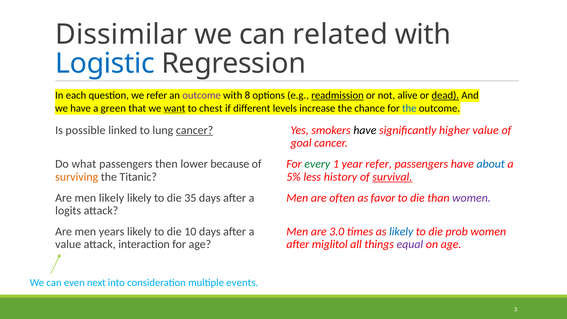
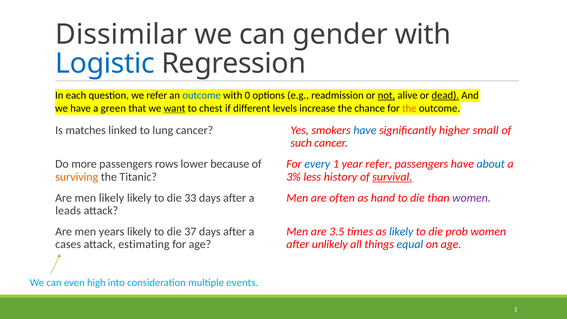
related: related -> gender (340, 35)
outcome colour: purple -> blue (202, 95)
8: 8 -> 0 (247, 95)
readmission underline: present -> none (337, 95)
not underline: none -> present (386, 95)
the colour: blue -> orange (409, 108)
possible: possible -> matches (86, 130)
cancer underline: present -> none (195, 130)
have colour: black -> blue (365, 130)
higher value: value -> small (486, 130)
goal: goal -> such (301, 143)
what: what -> more (84, 164)
then: then -> rows (167, 164)
every colour: green -> blue (317, 164)
5%: 5% -> 3% (294, 177)
35: 35 -> 33 (190, 198)
favor: favor -> hand (383, 198)
logits: logits -> leads (68, 211)
10: 10 -> 37 (190, 232)
3.0: 3.0 -> 3.5 (337, 232)
value: value -> cases (68, 244)
interaction: interaction -> estimating (144, 244)
miglitol: miglitol -> unlikely (330, 244)
equal colour: purple -> blue (410, 244)
next: next -> high (96, 283)
